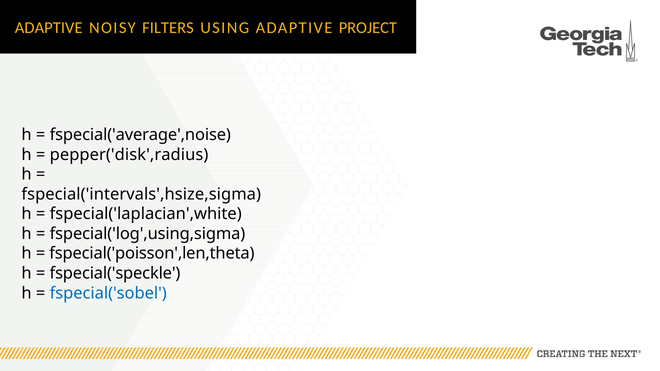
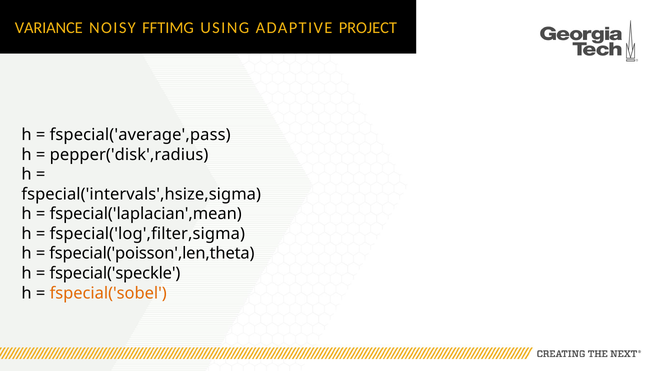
ADAPTIVE: ADAPTIVE -> VARIANCE (49, 28)
FILTERS: FILTERS -> FFTIMG (168, 28)
fspecial('average',noise: fspecial('average',noise -> fspecial('average',pass (140, 135)
fspecial('laplacian',white: fspecial('laplacian',white -> fspecial('laplacian',mean (146, 214)
fspecial('log',using,sigma: fspecial('log',using,sigma -> fspecial('log',filter,sigma (147, 234)
fspecial('sobel colour: blue -> orange (108, 293)
